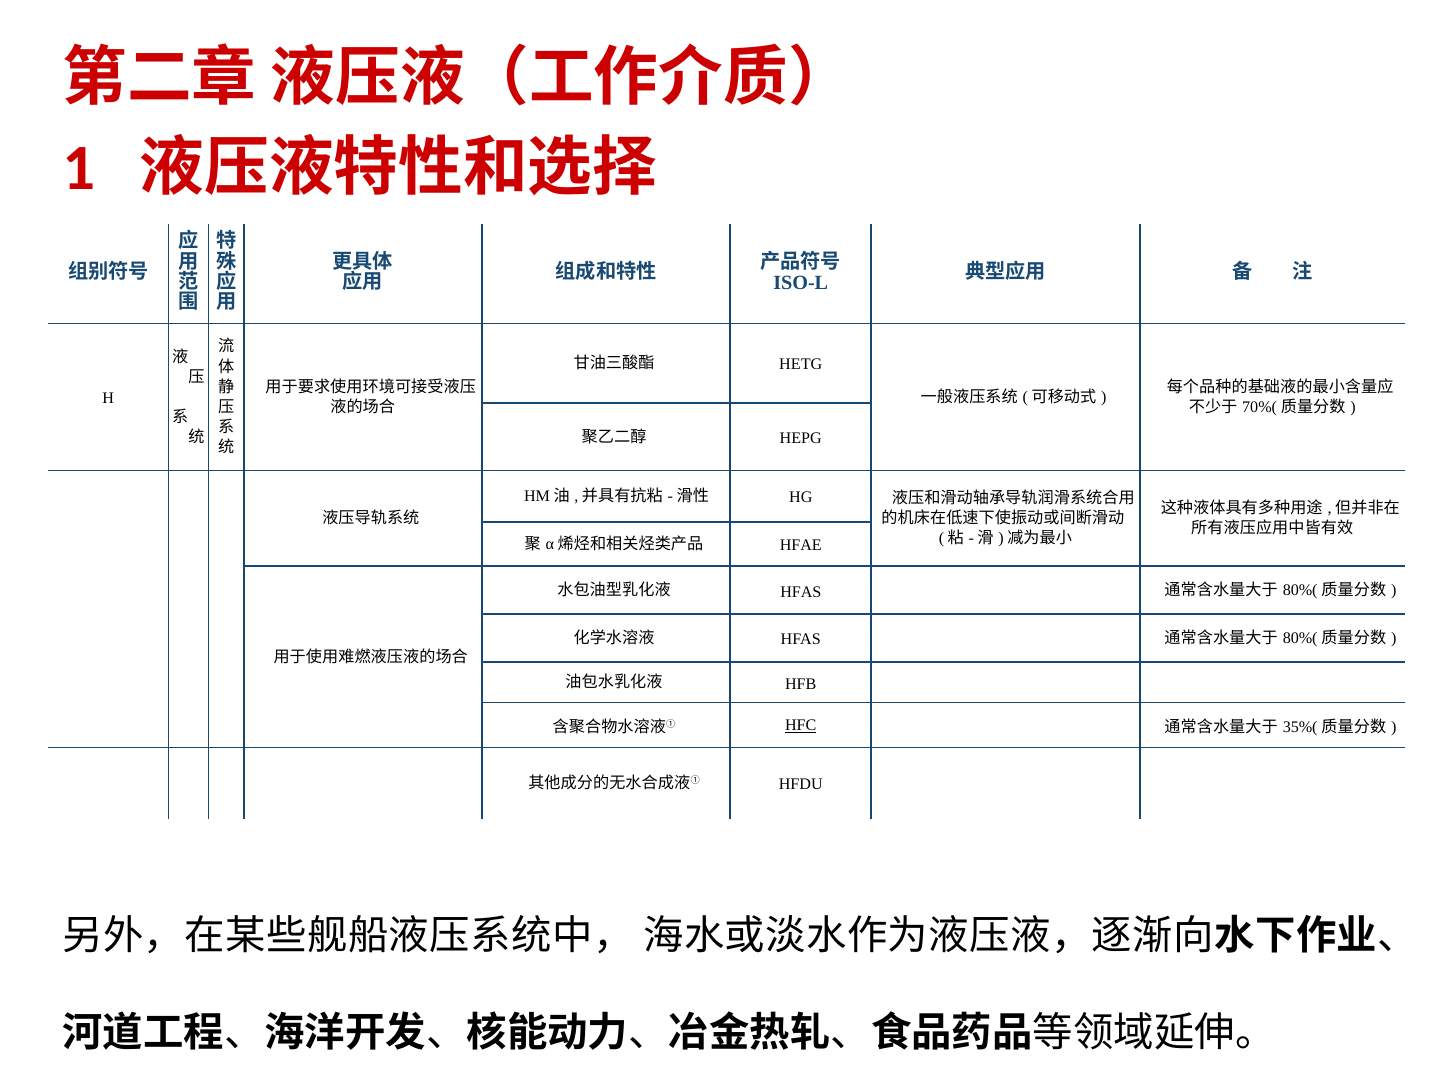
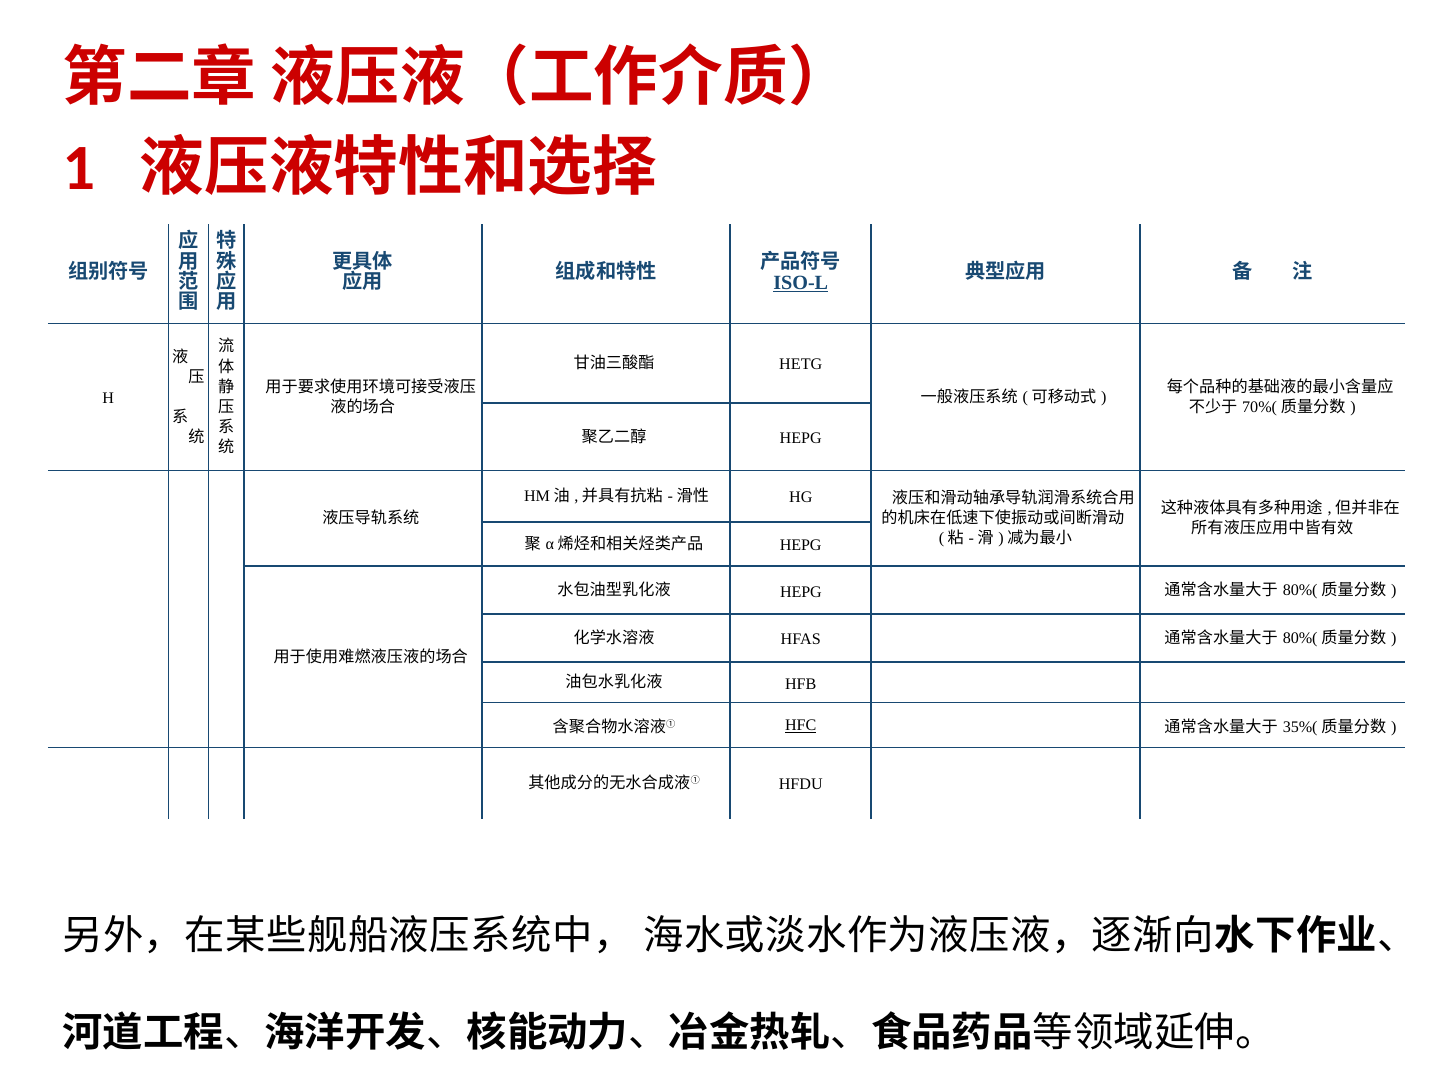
ISO-L underline: none -> present (801, 283)
HFAE: HFAE -> HEPG (801, 546)
HFAS: HFAS -> HEPG (801, 592)
